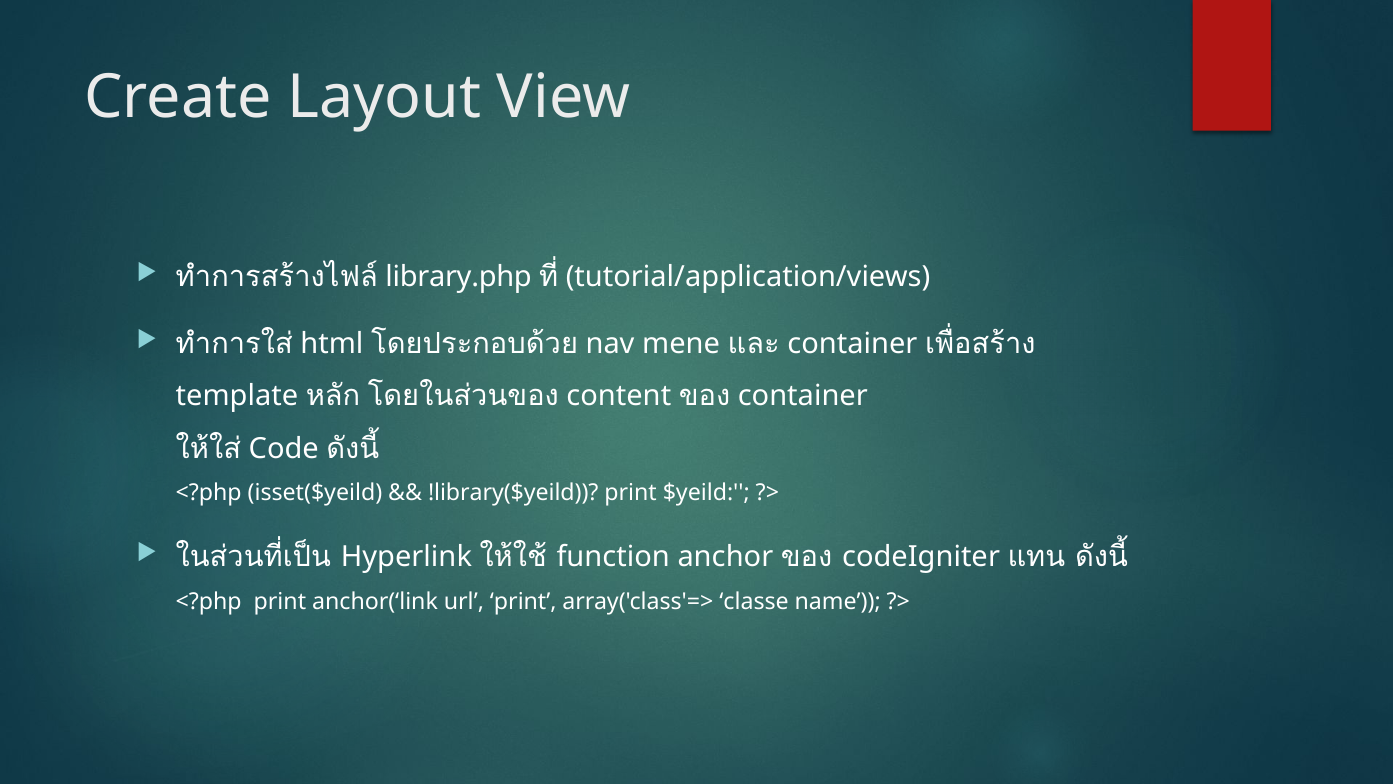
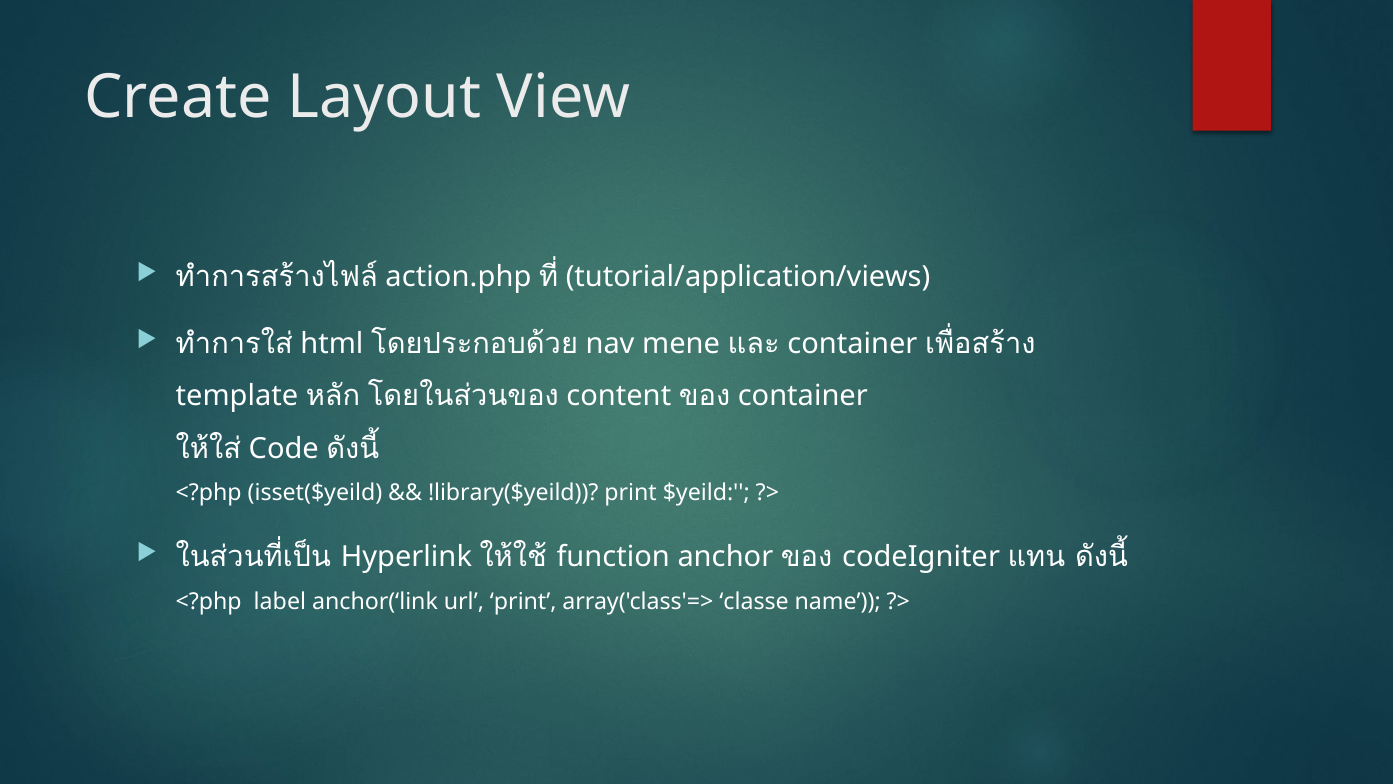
library.php: library.php -> action.php (458, 277)
<?php print: print -> label (280, 602)
